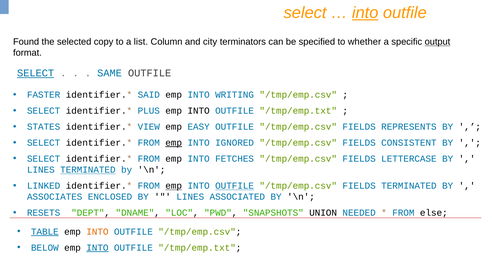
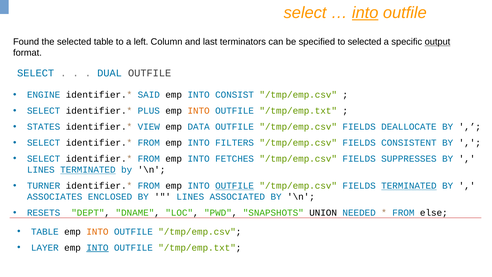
selected copy: copy -> table (104, 42)
list: list -> left (141, 42)
city: city -> last (210, 42)
to whether: whether -> selected (365, 42)
SELECT underline: present -> none (36, 73)
SAME: SAME -> DUAL (110, 73)
FASTER: FASTER -> ENGINE (44, 95)
WRITING: WRITING -> CONSIST (235, 95)
INTO colour: black -> orange (199, 111)
EASY: EASY -> DATA (199, 127)
REPRESENTS: REPRESENTS -> DEALLOCATE (409, 127)
emp underline: present -> none (174, 143)
IGNORED: IGNORED -> FILTERS (235, 143)
LETTERCASE: LETTERCASE -> SUPPRESSES (409, 159)
LINKED: LINKED -> TURNER (44, 186)
emp underline: present -> none (174, 186)
TERMINATED underline: none -> present (409, 186)
TABLE underline: present -> none (45, 232)
BELOW: BELOW -> LAYER (45, 248)
